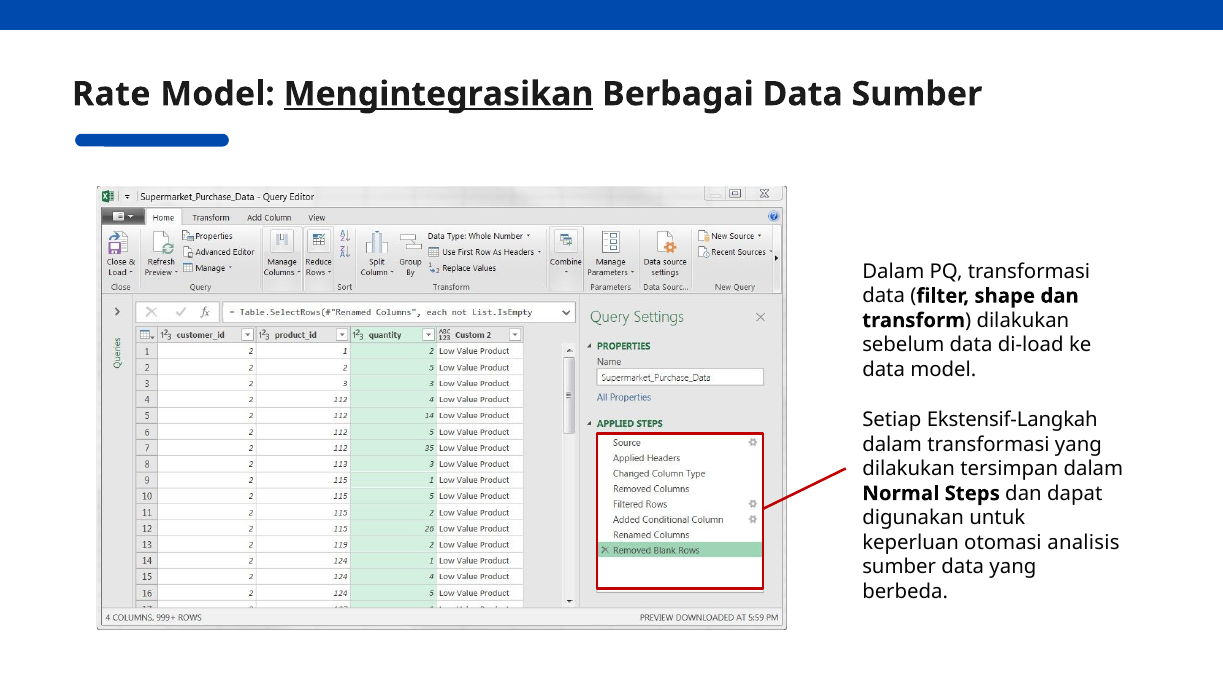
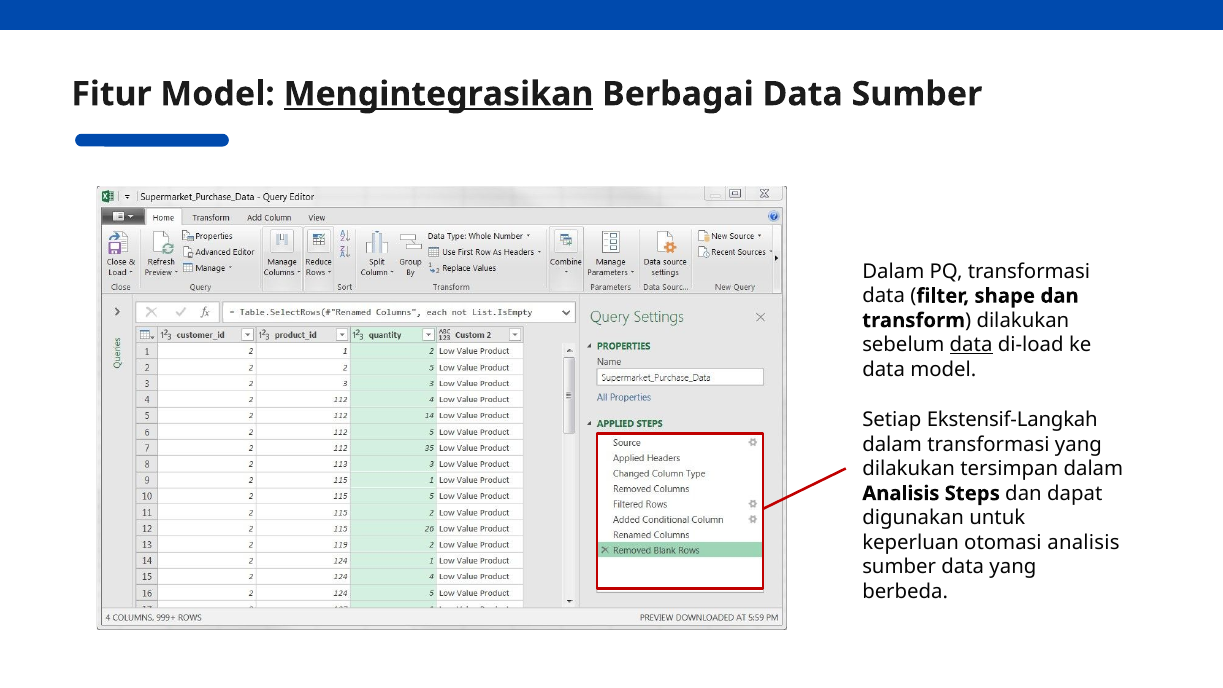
Rate: Rate -> Fitur (111, 94)
data underline: none -> present (971, 345)
Normal: Normal -> Analisis (901, 493)
